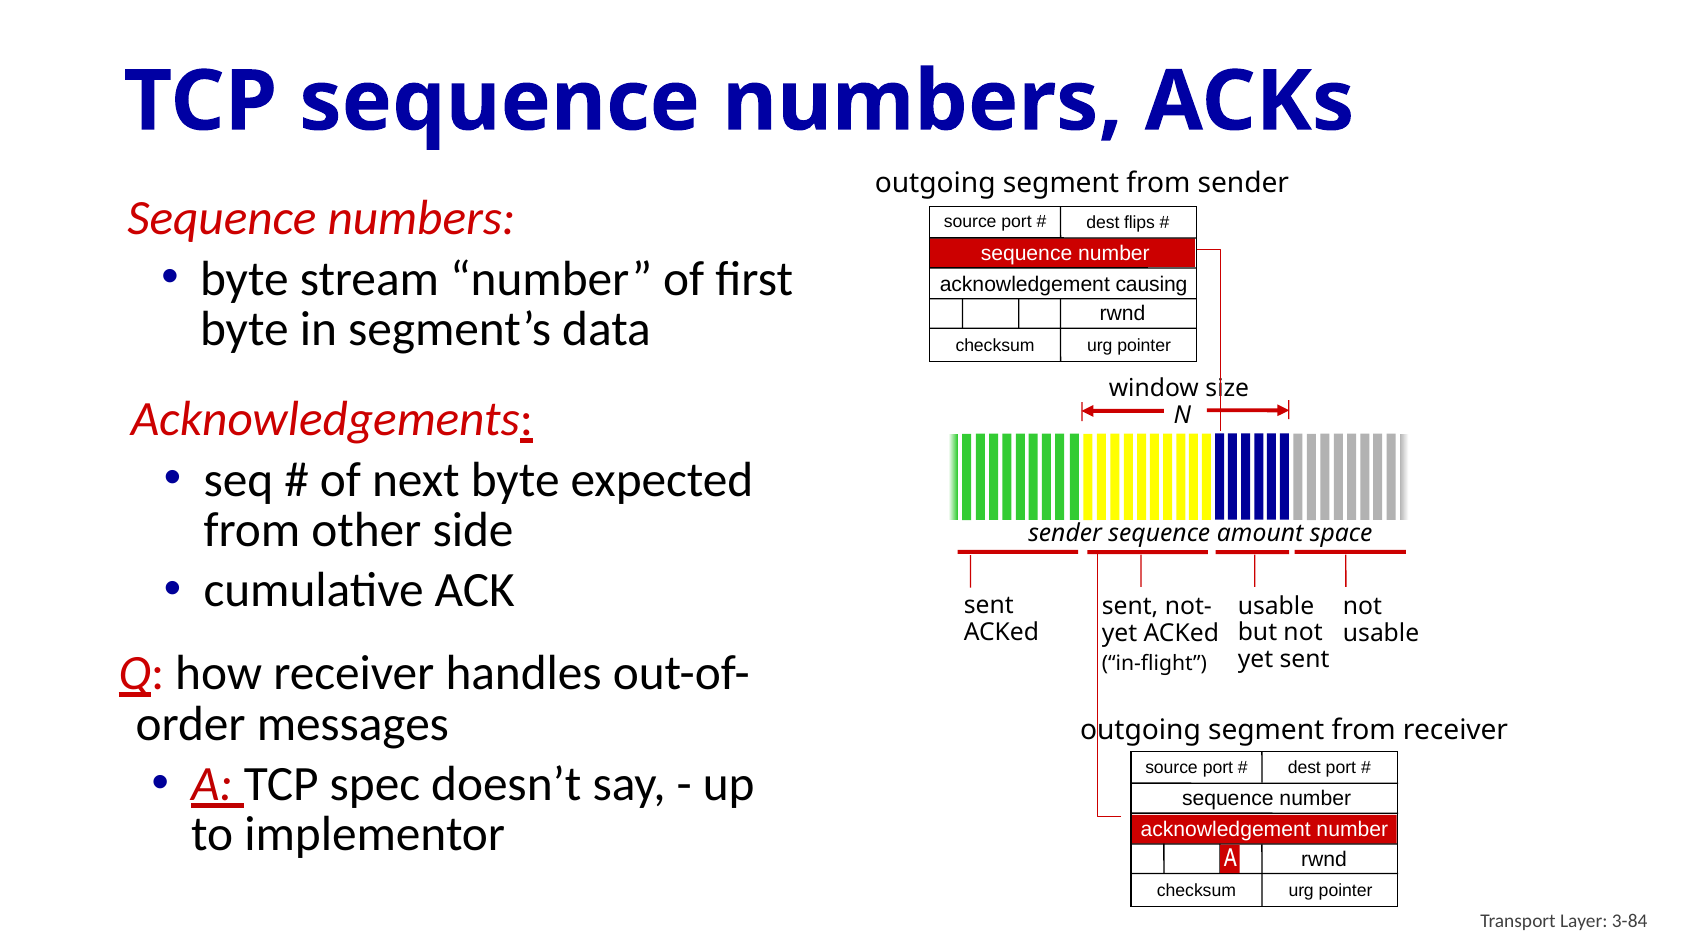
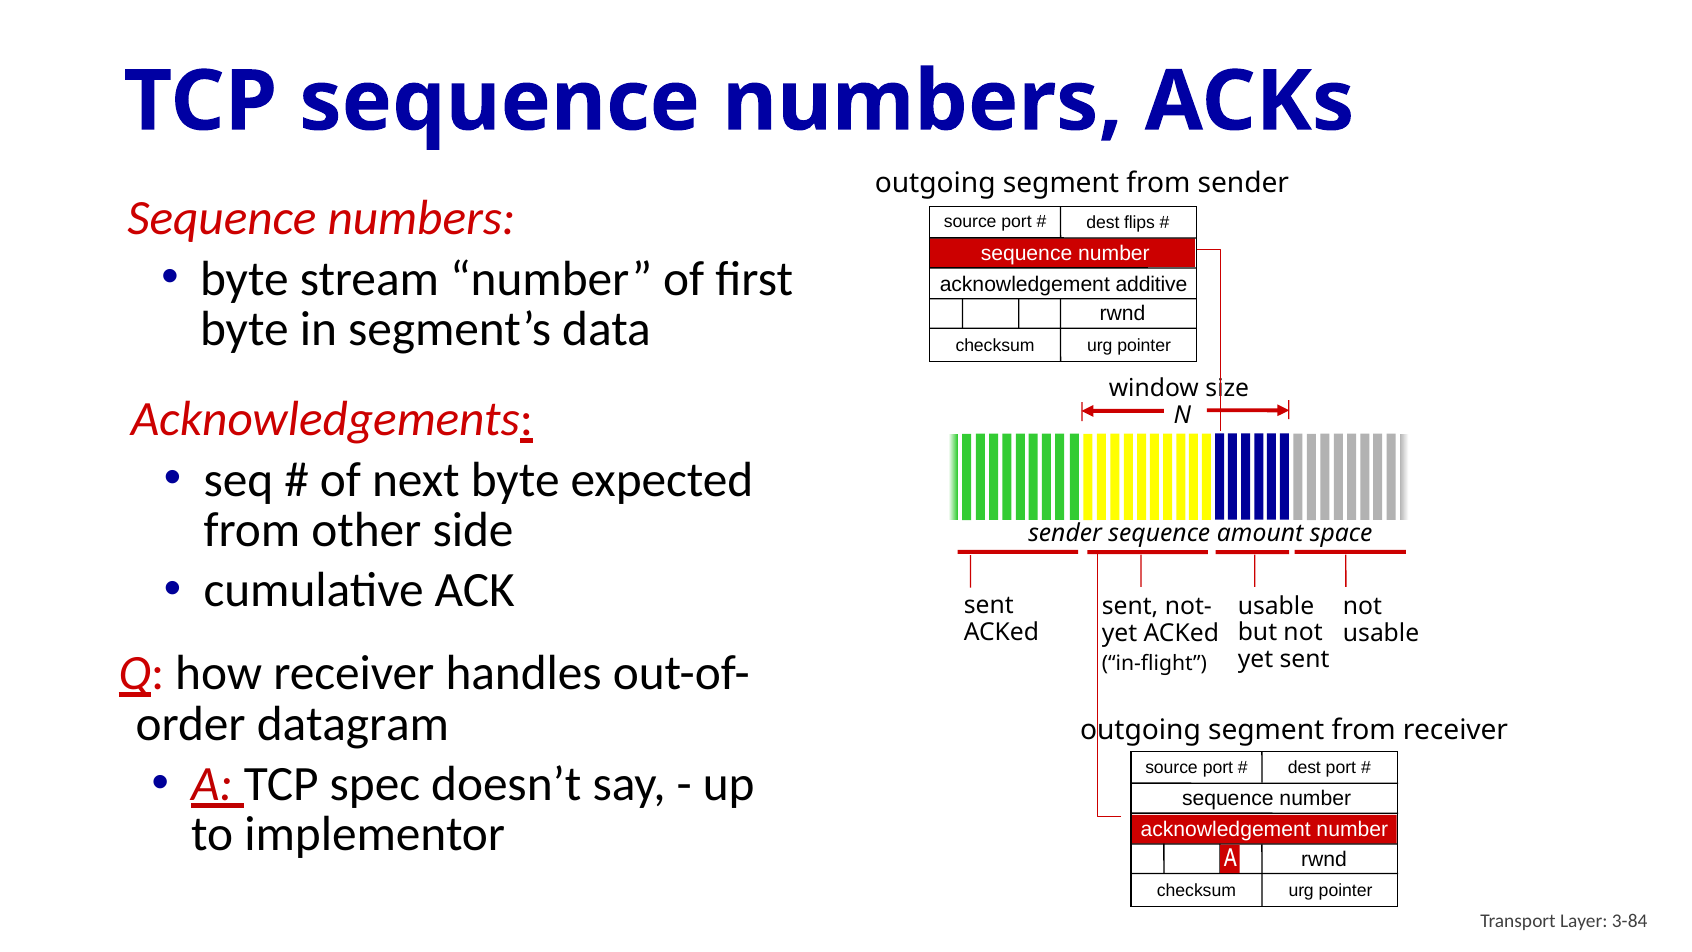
causing: causing -> additive (1151, 284)
messages: messages -> datagram (353, 724)
